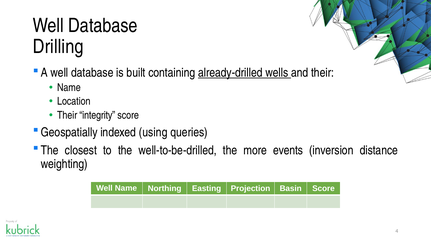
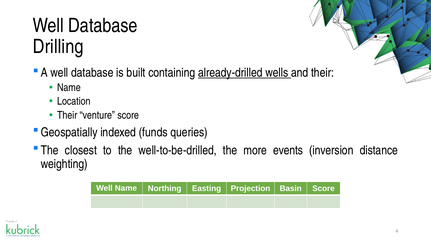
integrity: integrity -> venture (97, 115)
using: using -> funds (153, 133)
